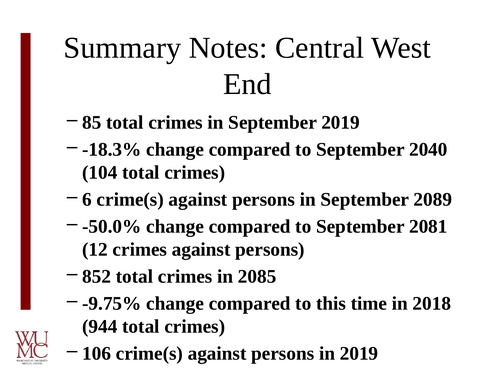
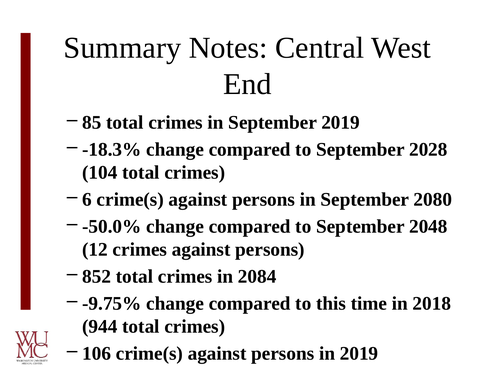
2040: 2040 -> 2028 (428, 150)
2089: 2089 -> 2080 (433, 200)
2081: 2081 -> 2048 (428, 227)
2085: 2085 -> 2084 (257, 277)
